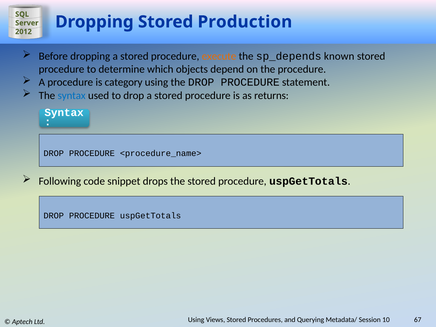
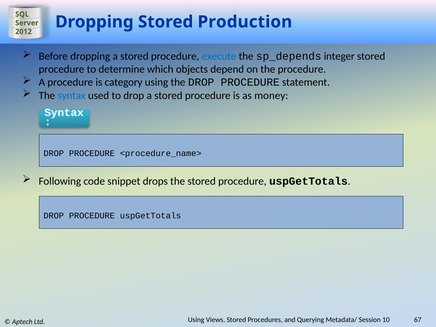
execute colour: orange -> blue (219, 56)
known: known -> integer (339, 56)
returns: returns -> money (271, 95)
